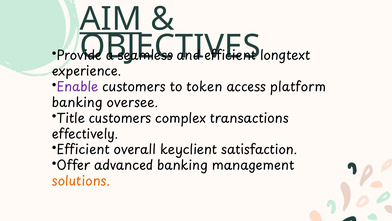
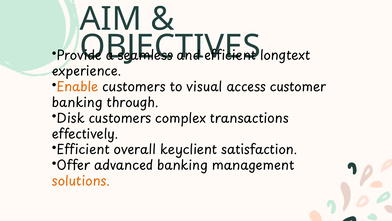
AIM underline: present -> none (111, 19)
Enable colour: purple -> orange (78, 87)
token: token -> visual (204, 87)
platform: platform -> customer (298, 87)
oversee: oversee -> through (133, 103)
Title: Title -> Disk (71, 118)
